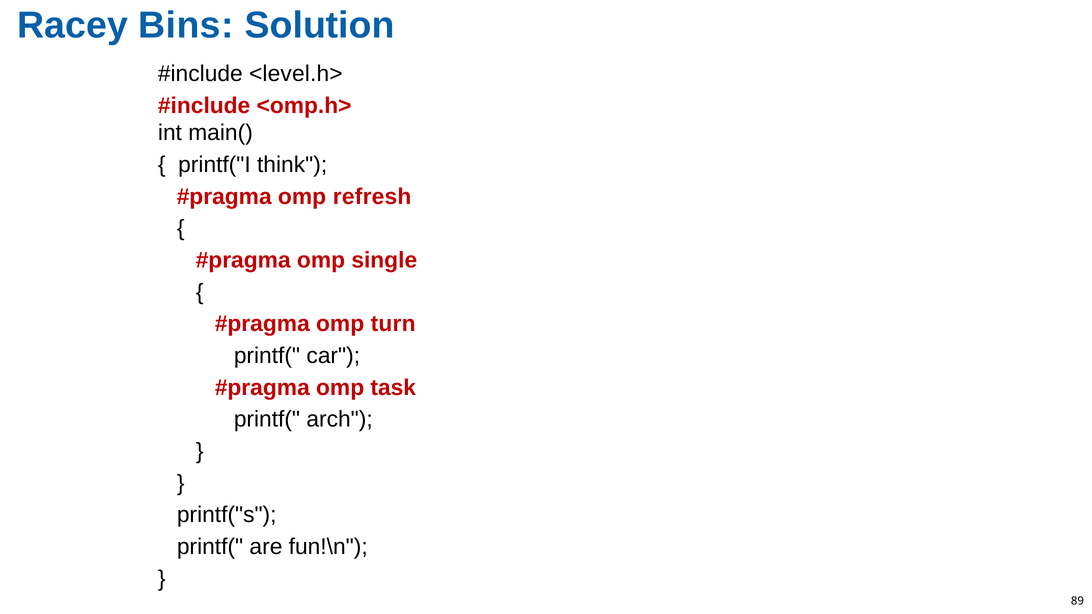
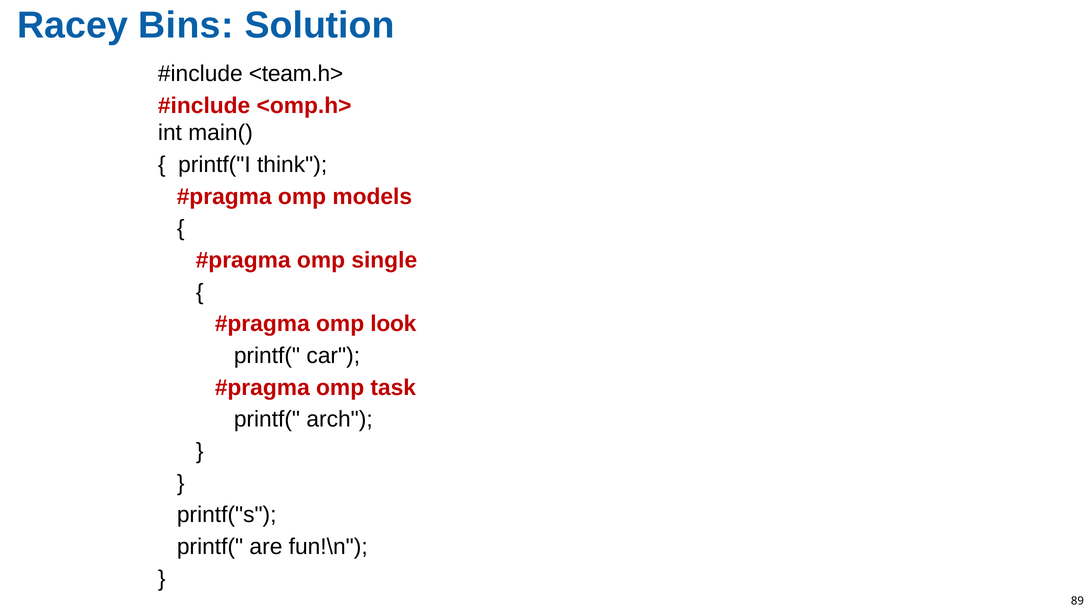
<level.h>: <level.h> -> <team.h> (296, 74)
refresh: refresh -> models (372, 197)
turn: turn -> look (393, 324)
